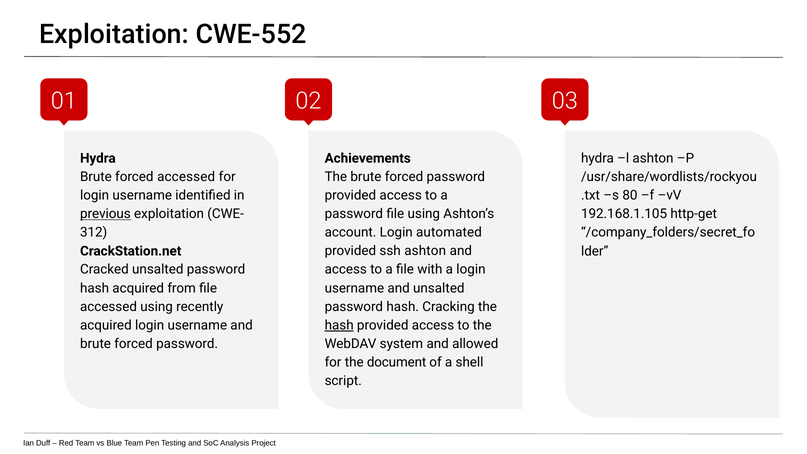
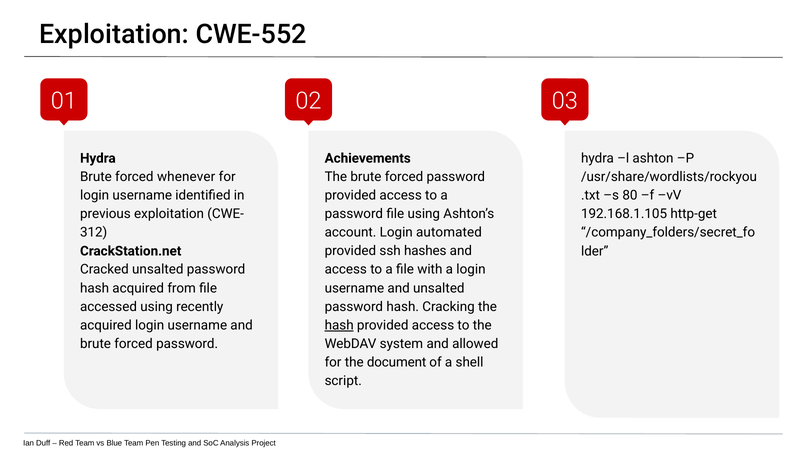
forced accessed: accessed -> whenever (186, 177)
previous underline: present -> none (105, 214)
ssh ashton: ashton -> hashes (425, 251)
